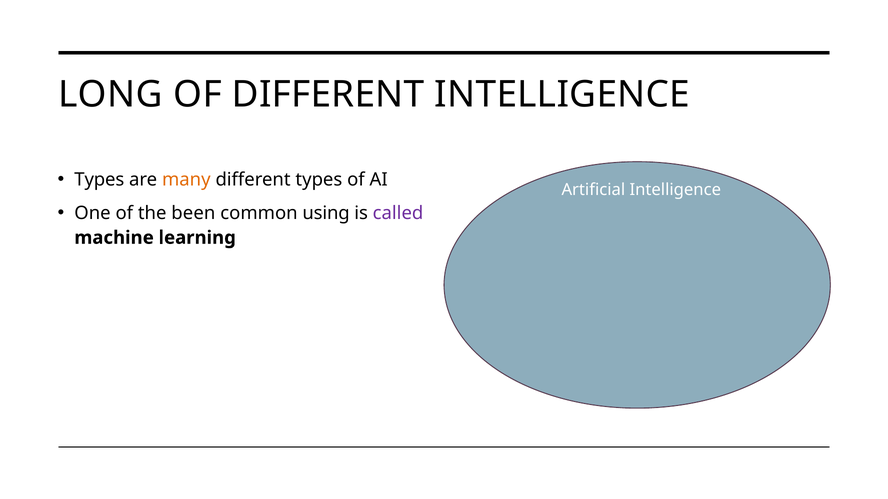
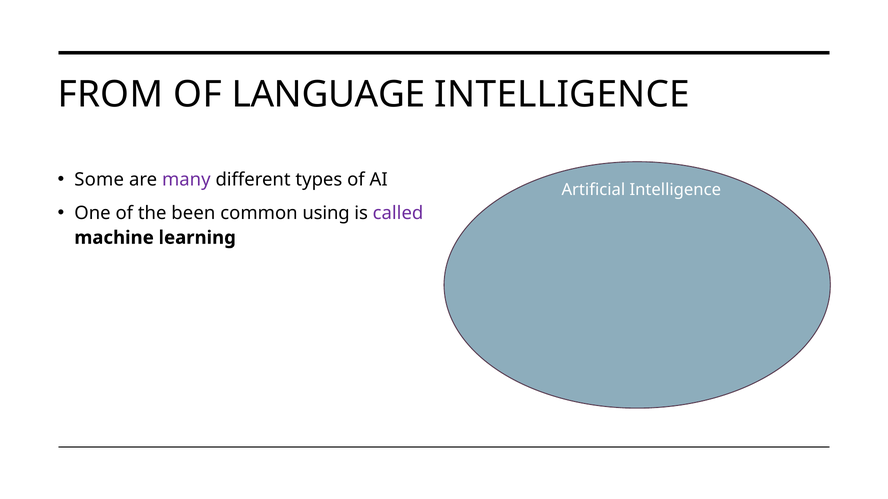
LONG: LONG -> FROM (110, 95)
OF DIFFERENT: DIFFERENT -> LANGUAGE (328, 95)
Types: Types -> Some (99, 180)
many colour: orange -> purple (186, 180)
